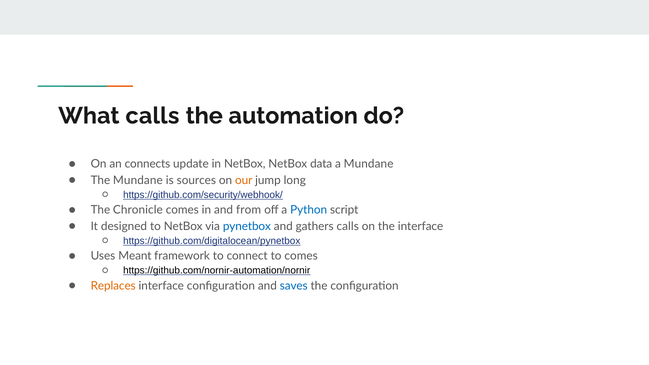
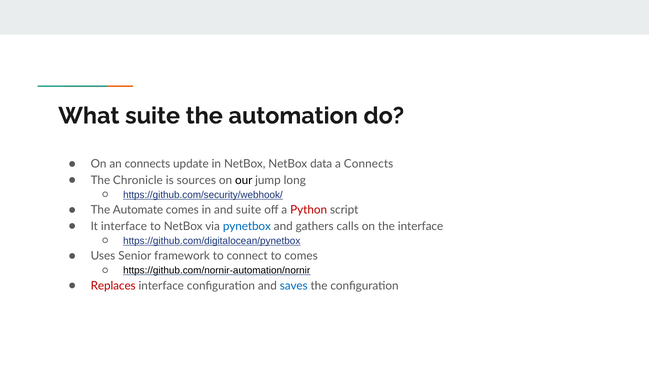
What calls: calls -> suite (153, 116)
a Mundane: Mundane -> Connects (369, 164)
The Mundane: Mundane -> Chronicle (138, 180)
our colour: orange -> black (244, 180)
Chronicle: Chronicle -> Automate (138, 210)
and from: from -> suite (249, 210)
Python colour: blue -> red (309, 210)
It designed: designed -> interface (124, 226)
Meant: Meant -> Senior (135, 256)
Replaces colour: orange -> red (113, 286)
